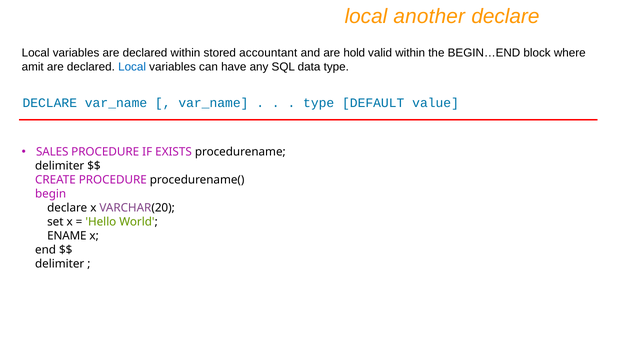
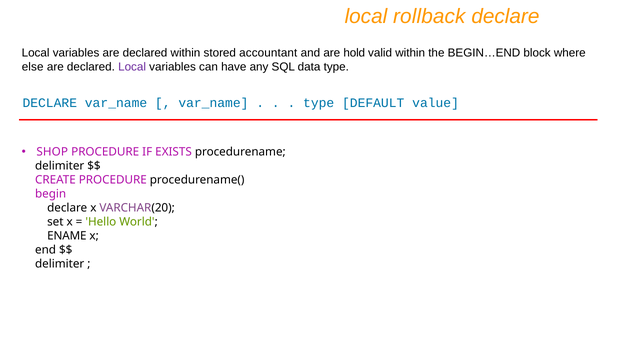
another: another -> rollback (429, 16)
amit: amit -> else (33, 67)
Local colour: blue -> purple (132, 67)
SALES: SALES -> SHOP (52, 152)
